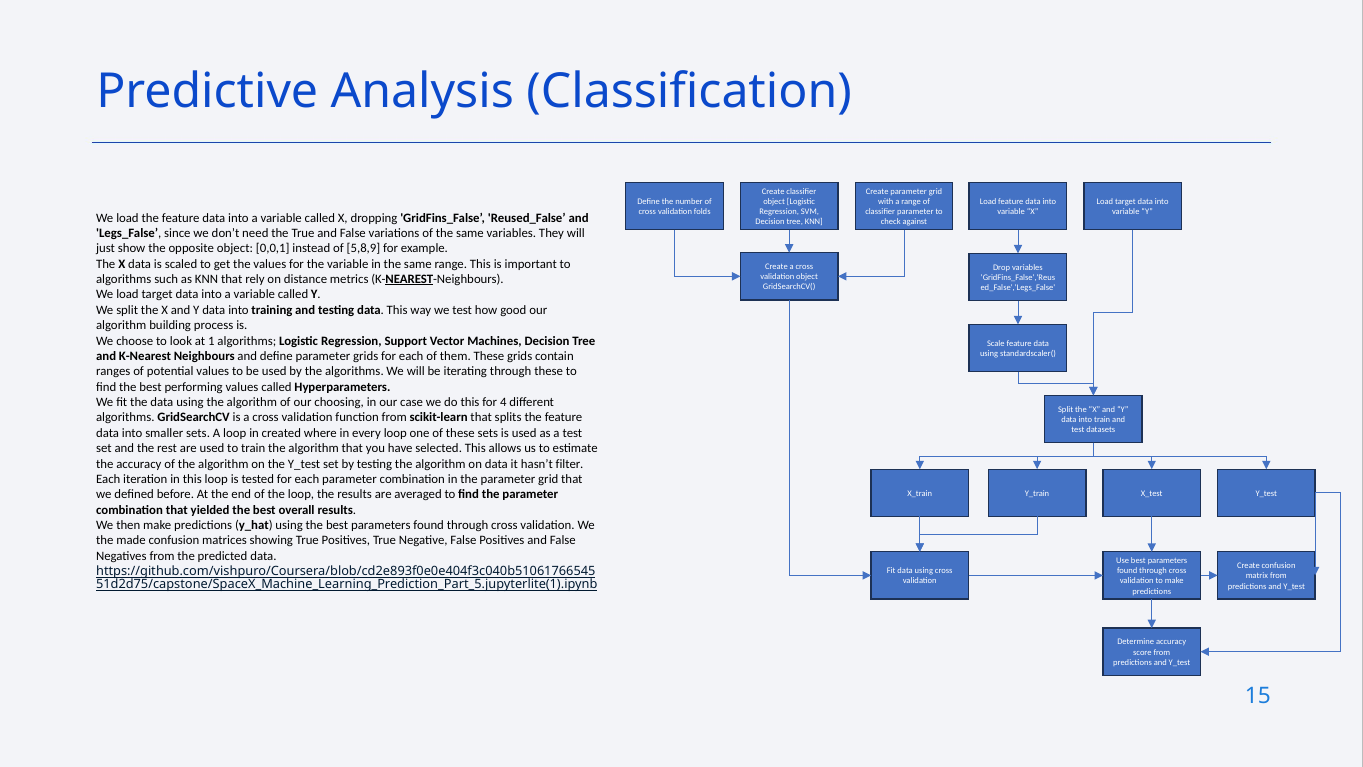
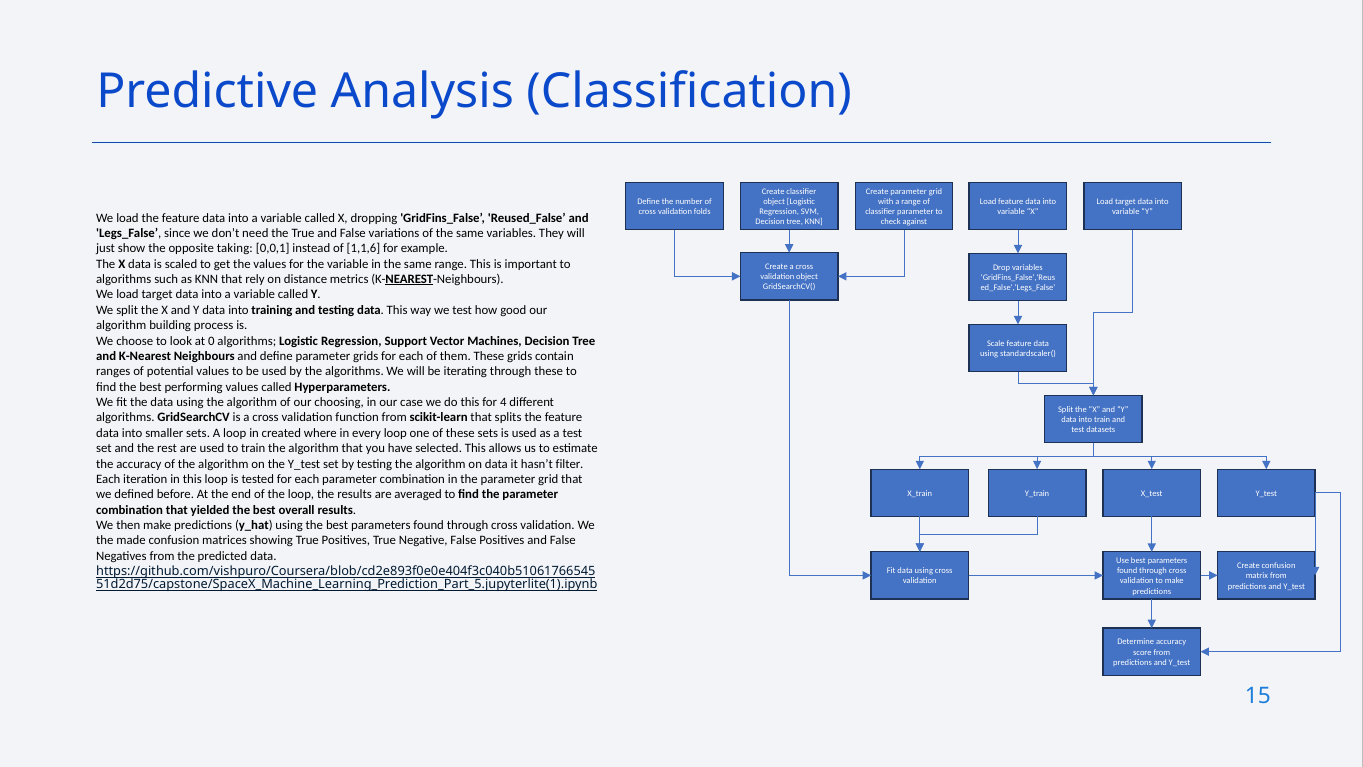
opposite object: object -> taking (235, 248)
5,8,9: 5,8,9 -> 1,1,6 (364, 248)
1: 1 -> 0 (211, 341)
